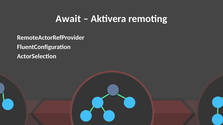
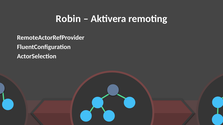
Await: Await -> Robin (68, 19)
